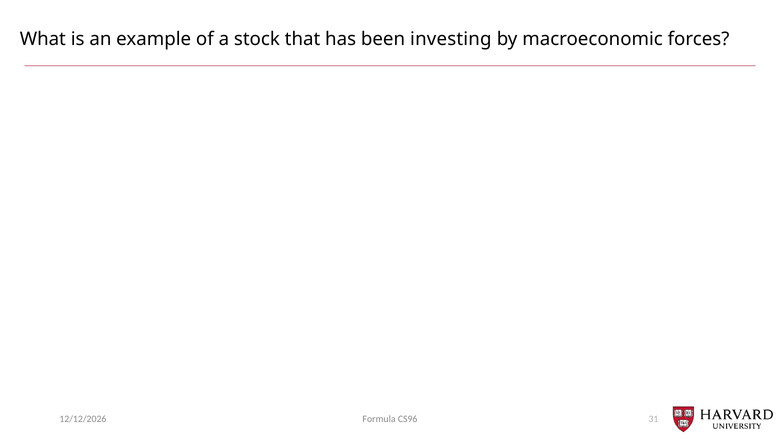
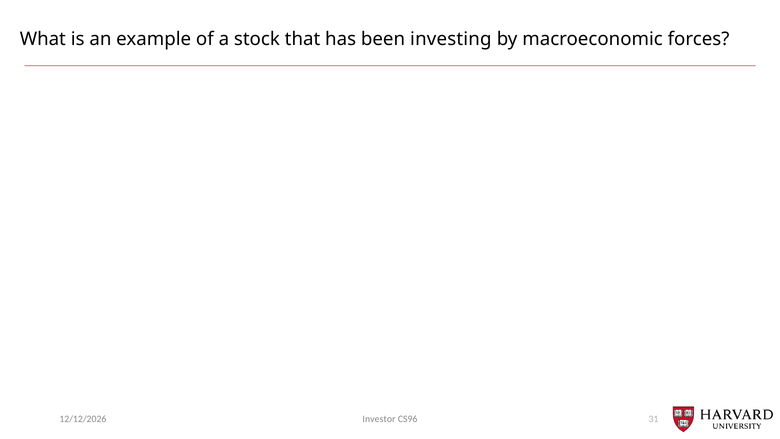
Formula: Formula -> Investor (379, 419)
